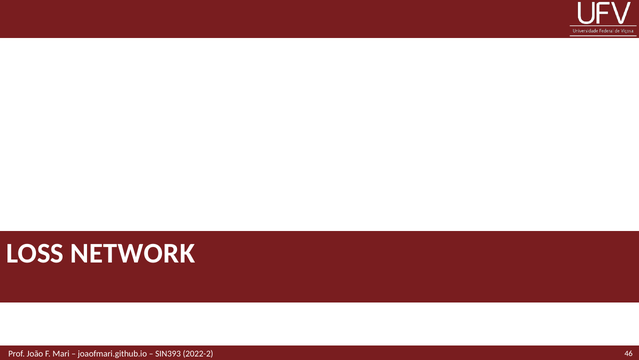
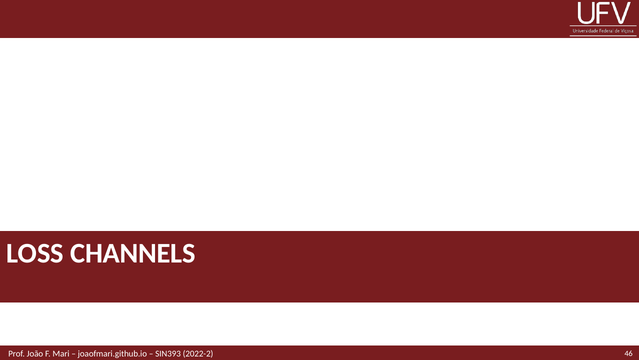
NETWORK: NETWORK -> CHANNELS (133, 253)
